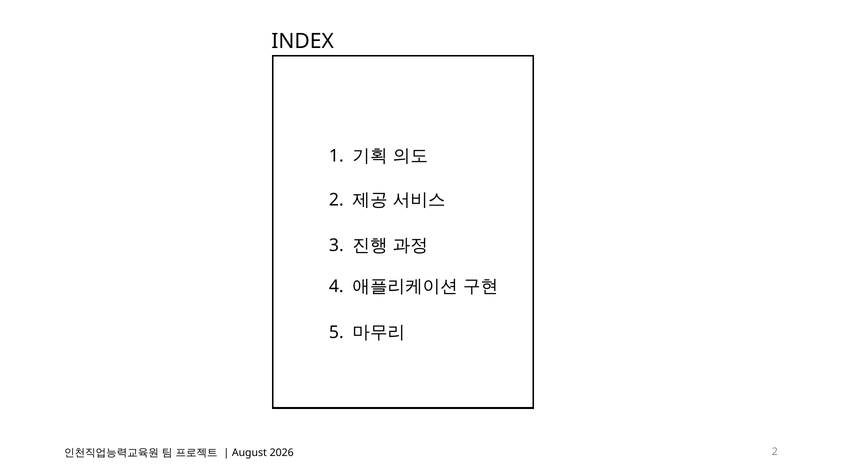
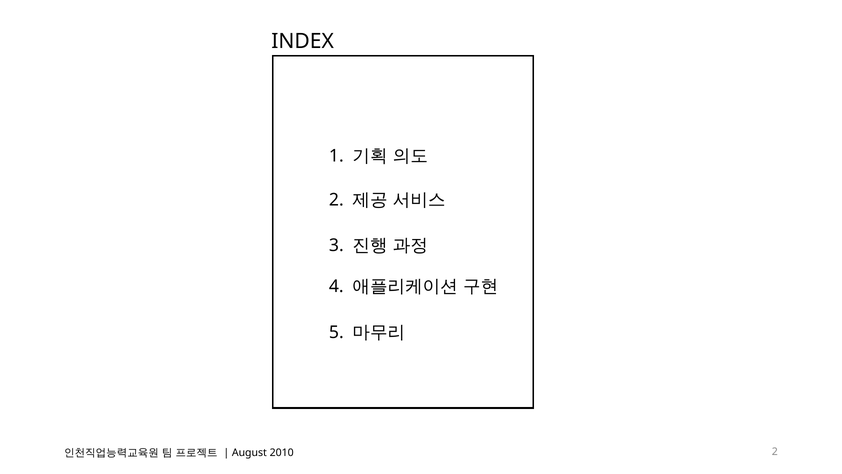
2026: 2026 -> 2010 (282, 452)
